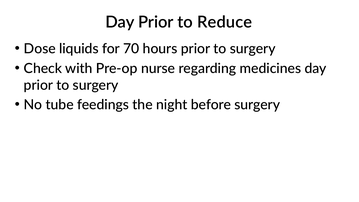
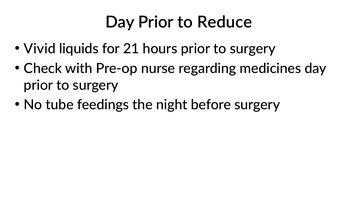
Dose: Dose -> Vivid (40, 49)
70: 70 -> 21 (131, 49)
